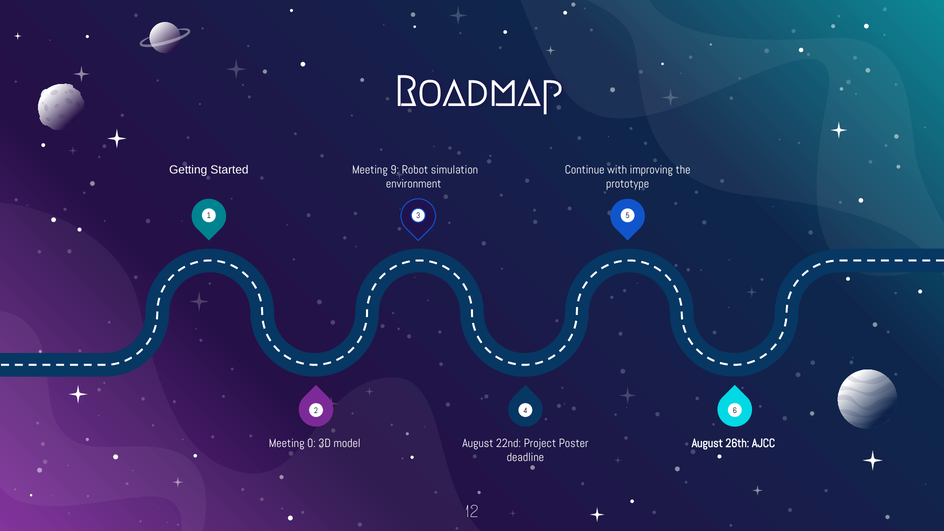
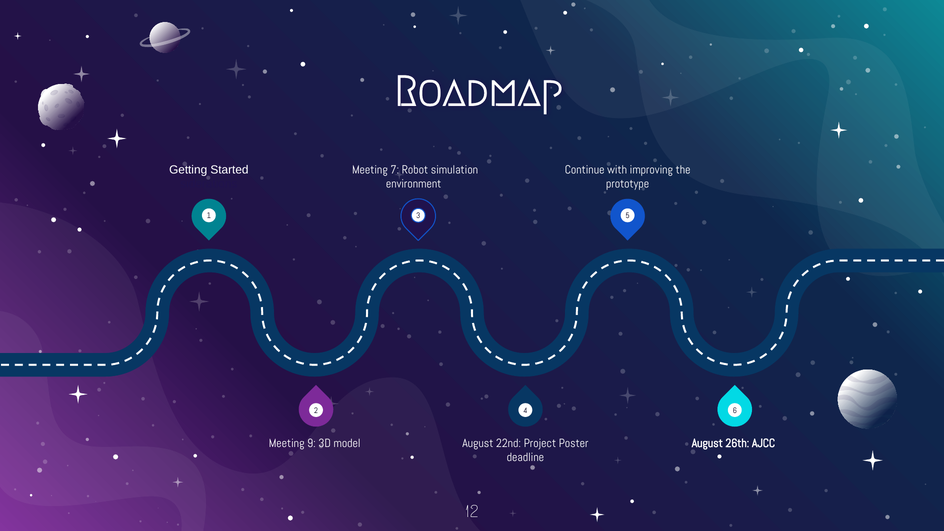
9: 9 -> 7 (395, 170)
0: 0 -> 9 (311, 443)
